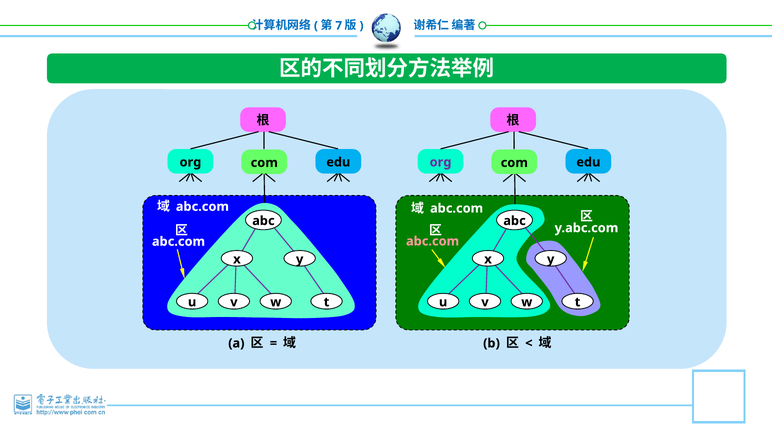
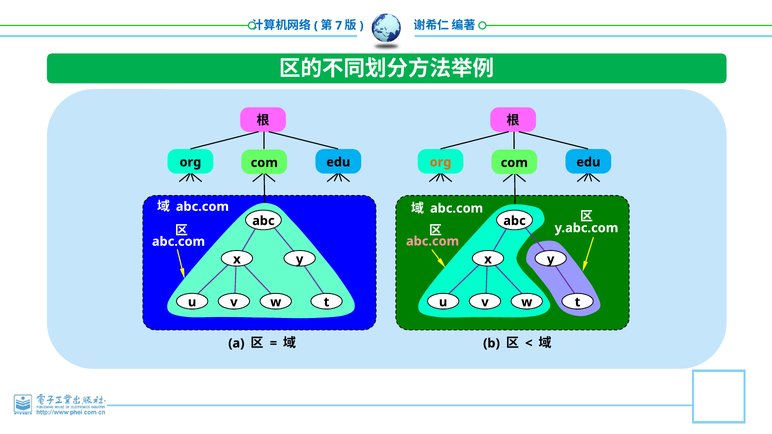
org colour: purple -> orange (441, 162)
